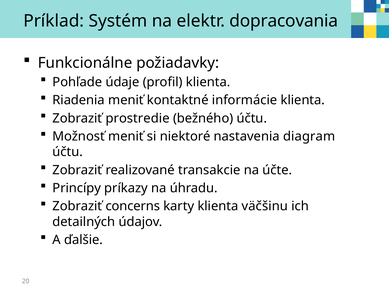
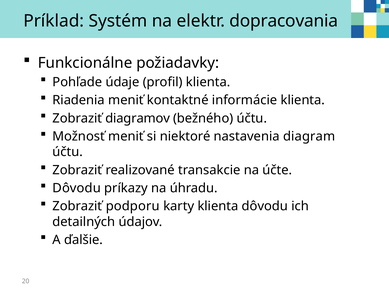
prostredie: prostredie -> diagramov (138, 119)
Princípy: Princípy -> Dôvodu (77, 189)
concerns: concerns -> podporu (133, 207)
klienta väčšinu: väčšinu -> dôvodu (265, 207)
